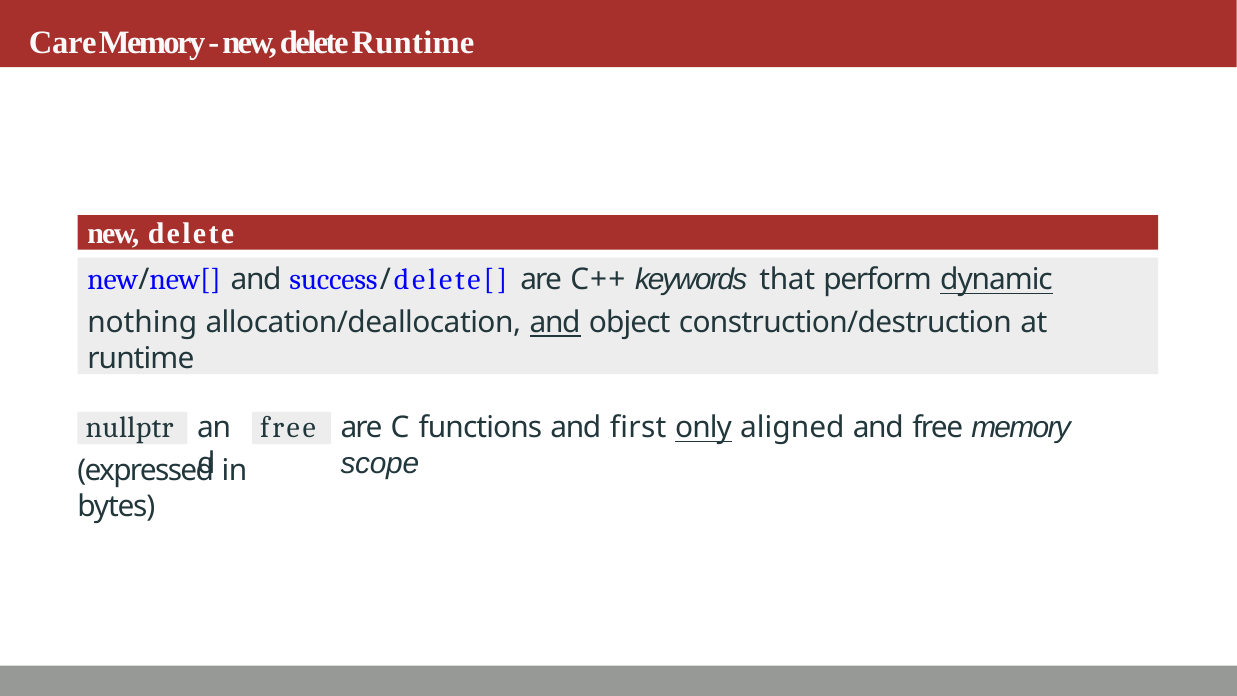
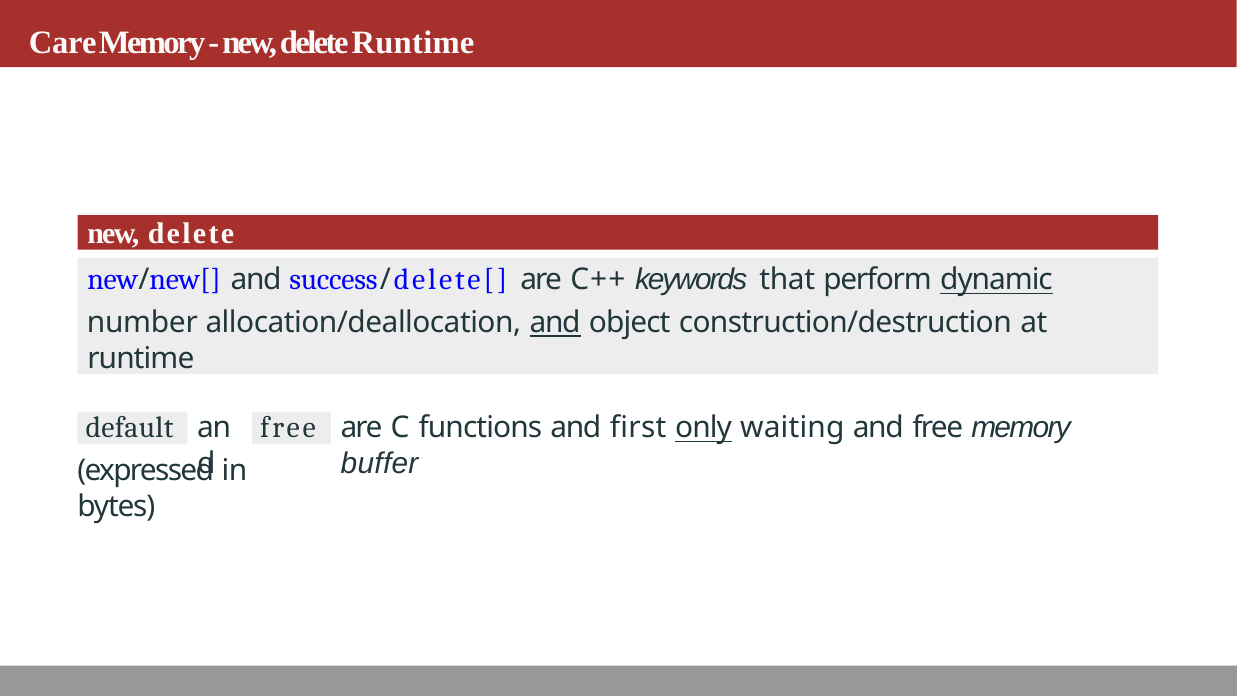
nothing: nothing -> number (142, 322)
nullptr: nullptr -> default (129, 428)
aligned: aligned -> waiting (792, 428)
scope: scope -> buffer (380, 464)
